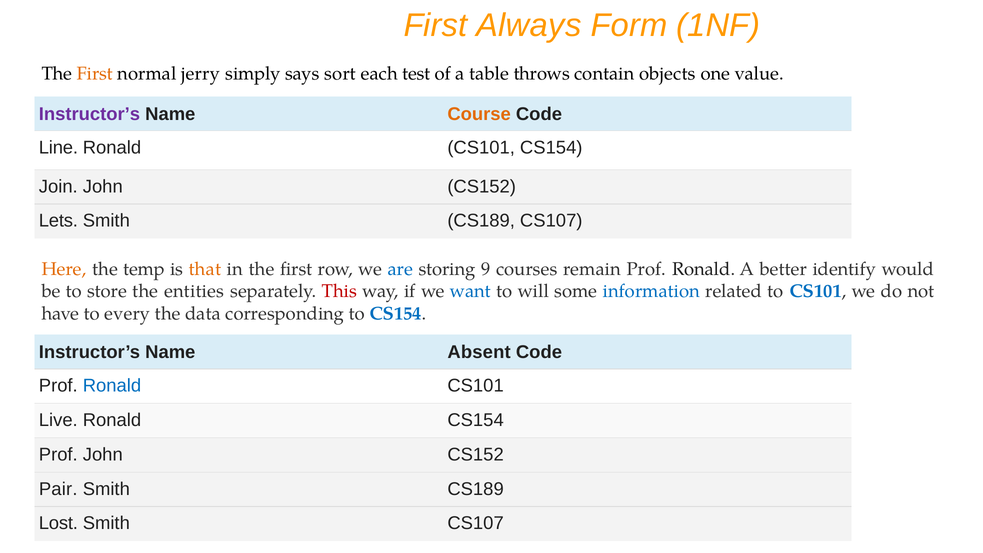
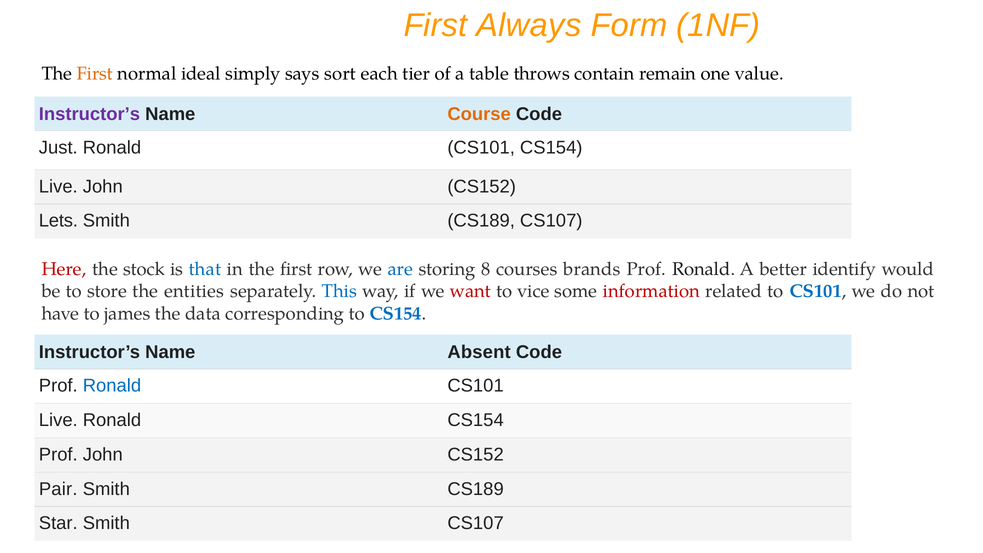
jerry: jerry -> ideal (201, 74)
test: test -> tier (416, 74)
objects: objects -> remain (668, 74)
Line: Line -> Just (58, 148)
Join: Join -> Live (58, 186)
Here colour: orange -> red (64, 269)
temp: temp -> stock (144, 269)
that colour: orange -> blue (205, 269)
9: 9 -> 8 (486, 269)
remain: remain -> brands (592, 269)
This colour: red -> blue (339, 291)
want colour: blue -> red (470, 291)
will: will -> vice (533, 291)
information colour: blue -> red (651, 291)
every: every -> james (127, 313)
Lost: Lost -> Star (58, 523)
